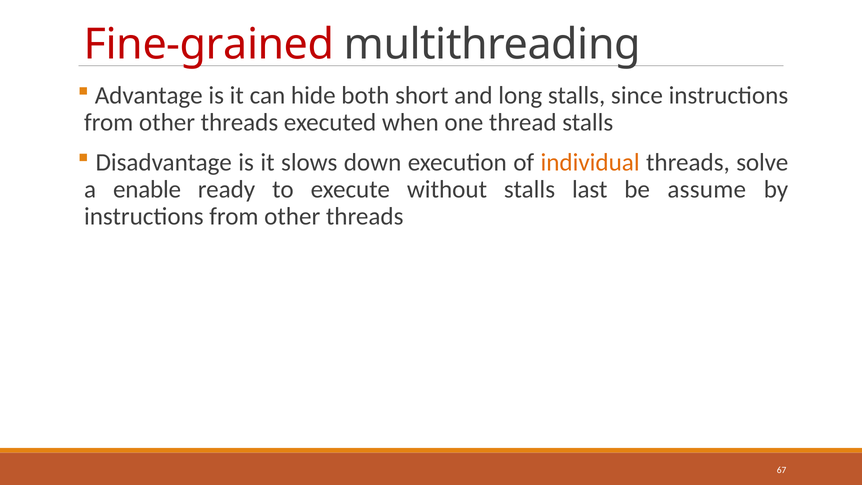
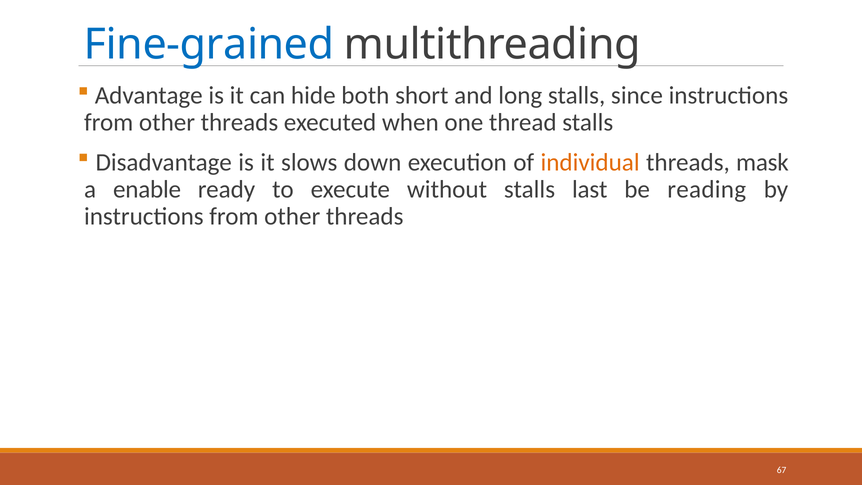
Fine-grained colour: red -> blue (209, 44)
solve: solve -> mask (762, 162)
assume: assume -> reading (707, 189)
